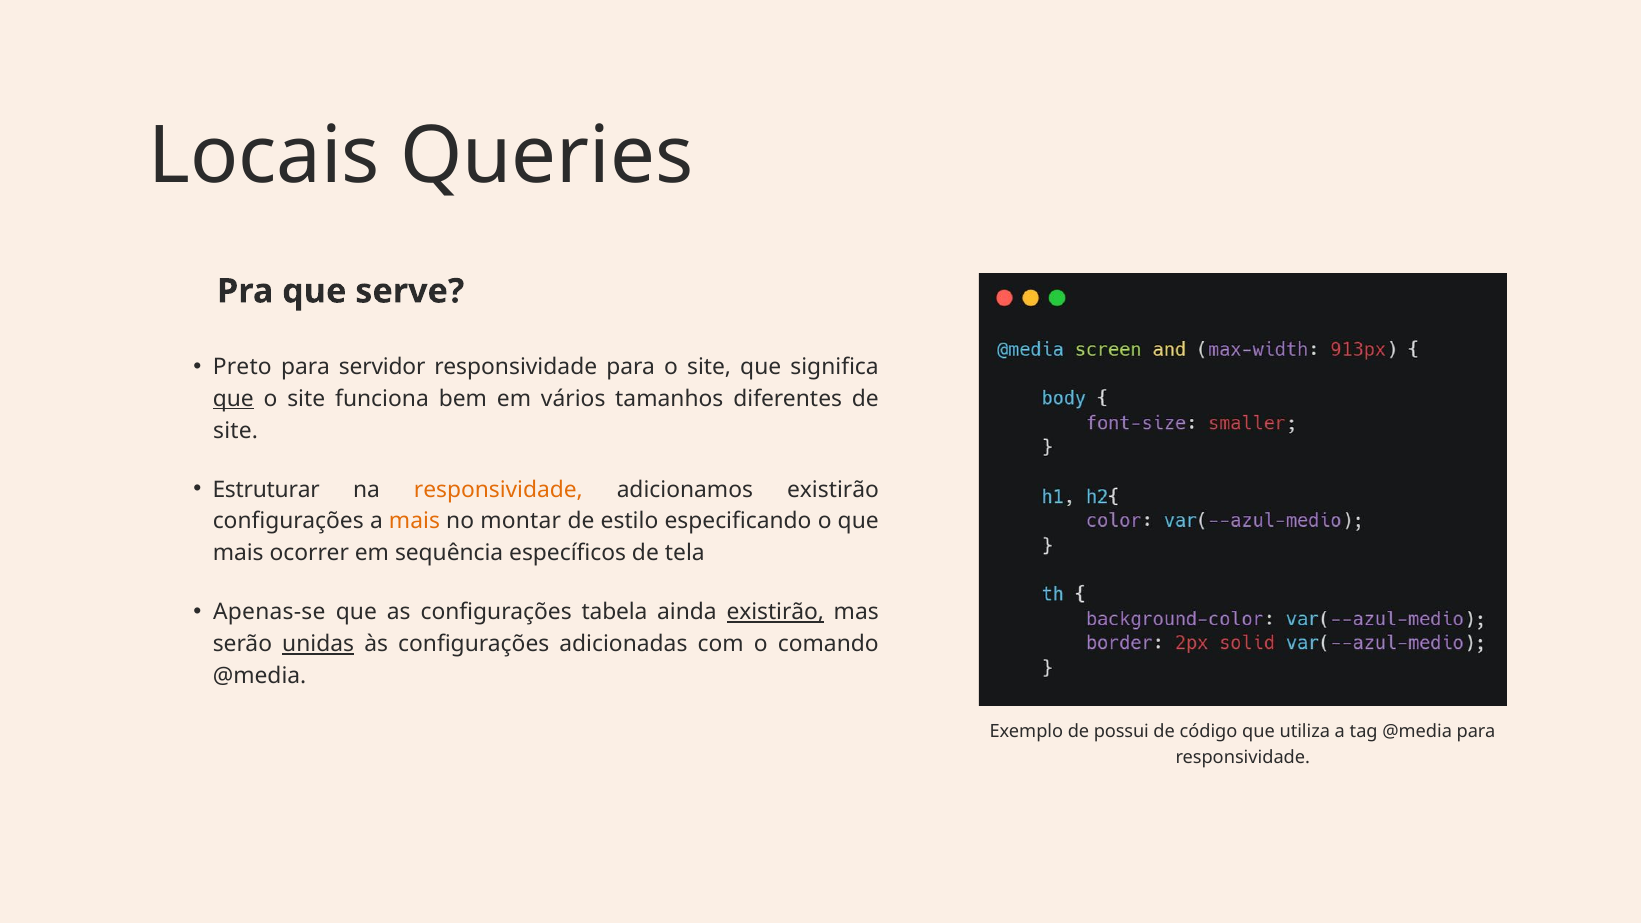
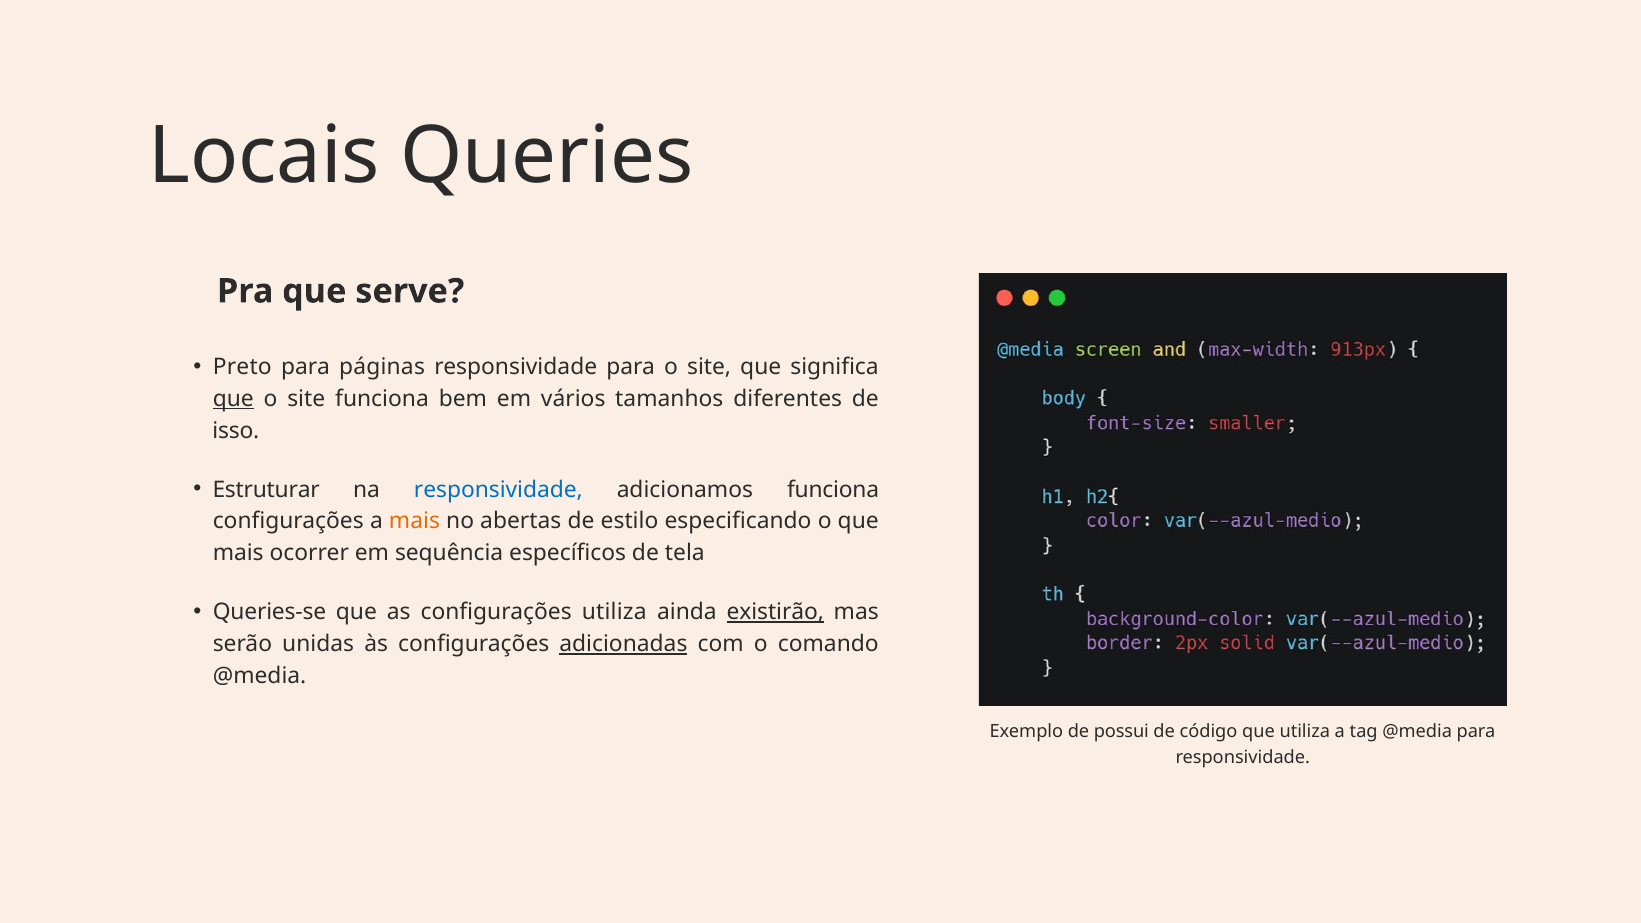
servidor: servidor -> páginas (382, 367)
site: site -> isso (236, 431)
responsividade colour: orange -> blue (498, 490)
adicionamos existirão: existirão -> funciona (833, 490)
montar: montar -> abertas (521, 522)
Apenas-se: Apenas-se -> Queries-se (269, 612)
configurações tabela: tabela -> utiliza (614, 612)
unidas underline: present -> none (318, 644)
adicionadas underline: none -> present (623, 644)
